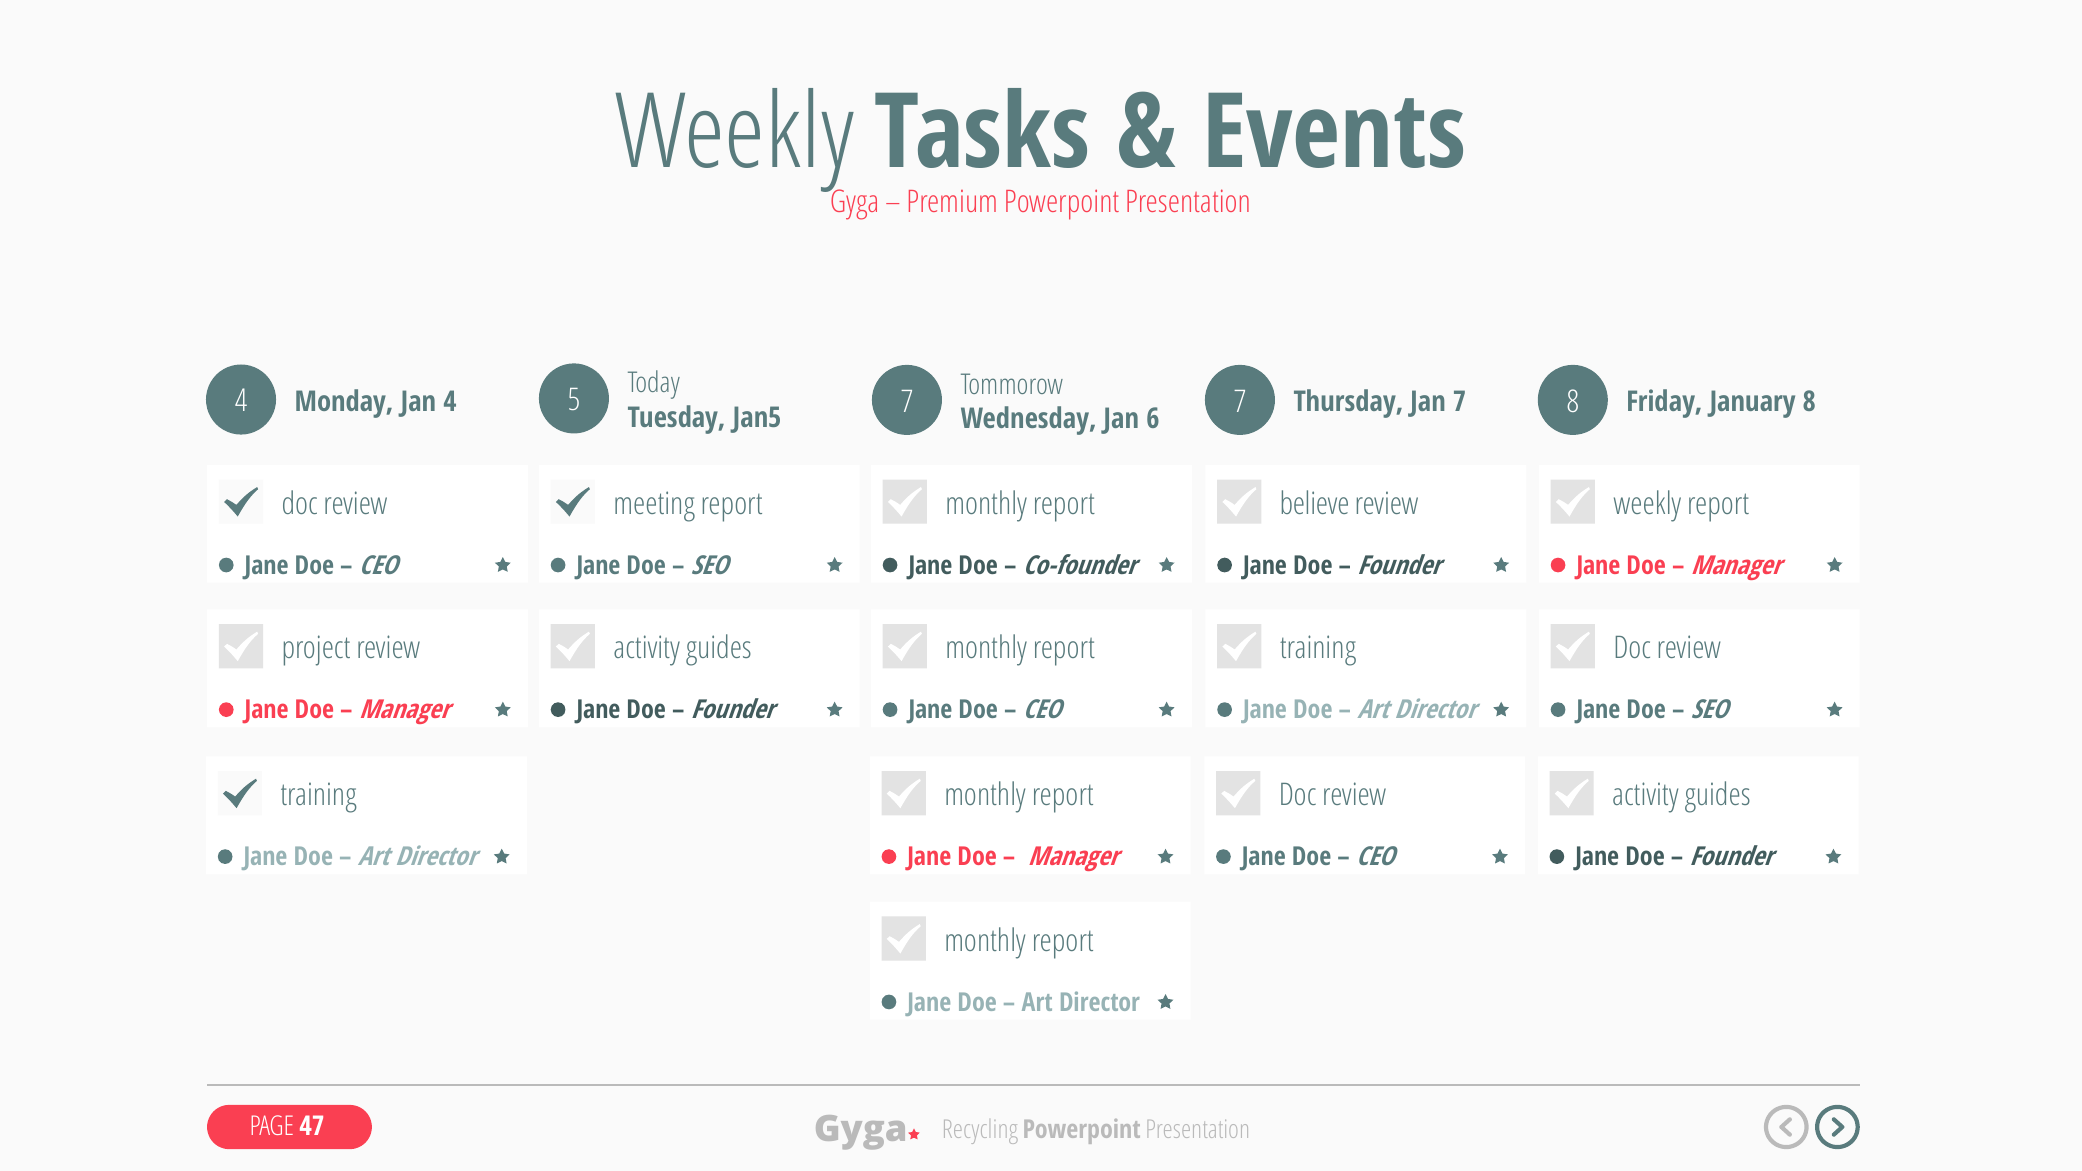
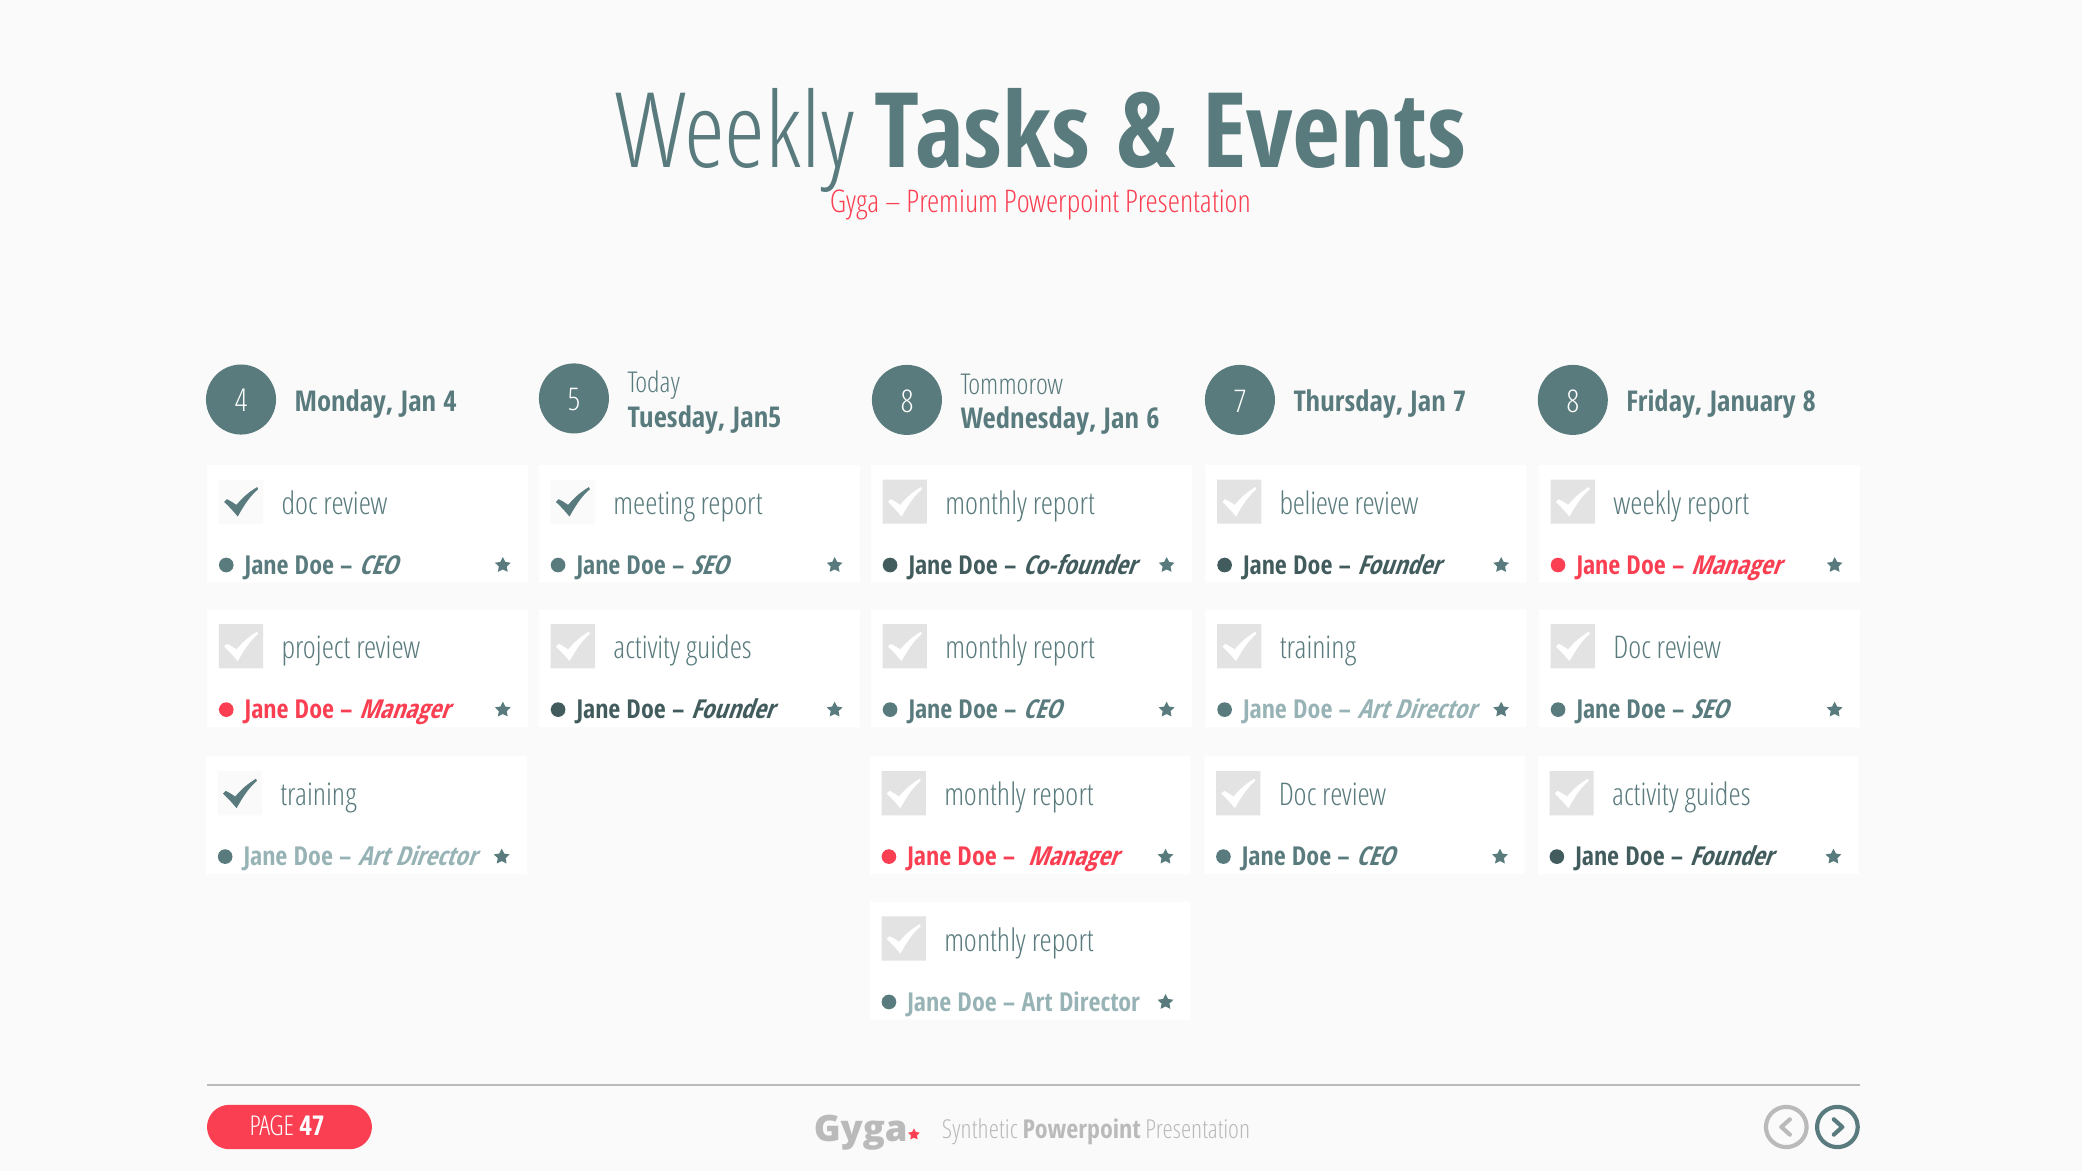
Jan5 7: 7 -> 8 (907, 402)
Recycling: Recycling -> Synthetic (980, 1130)
